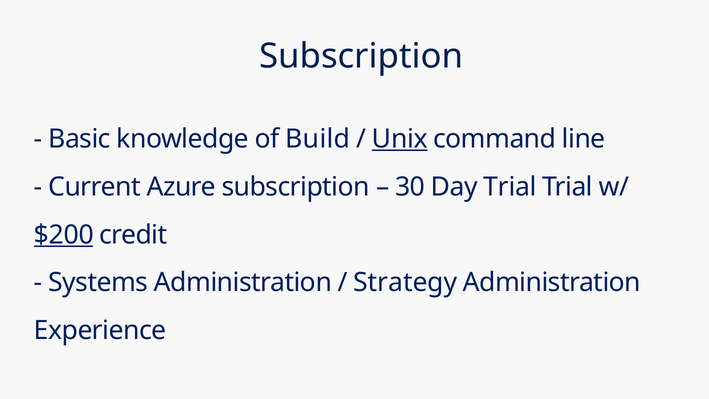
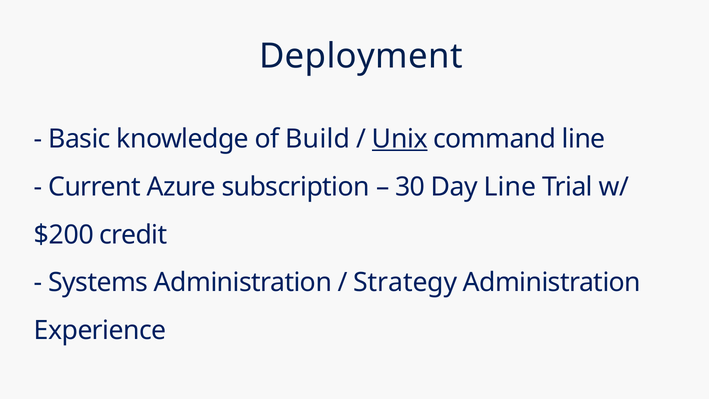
Subscription: Subscription -> Deployment (361, 56)
Day Trial: Trial -> Line (510, 187)
$200 underline: present -> none (64, 235)
